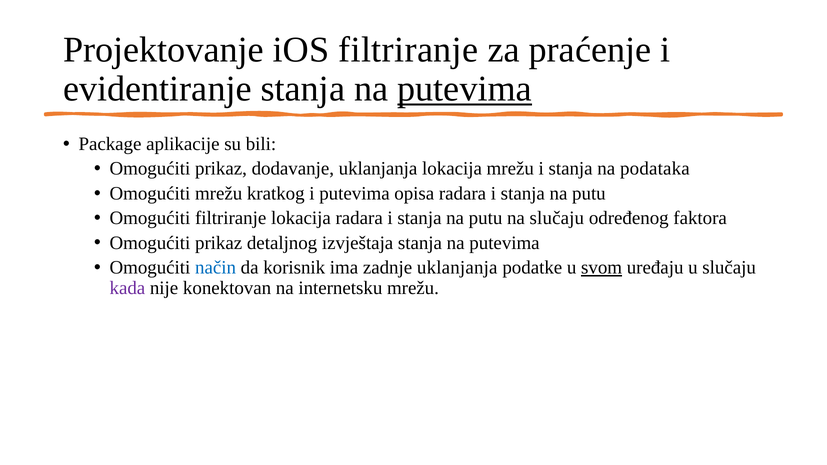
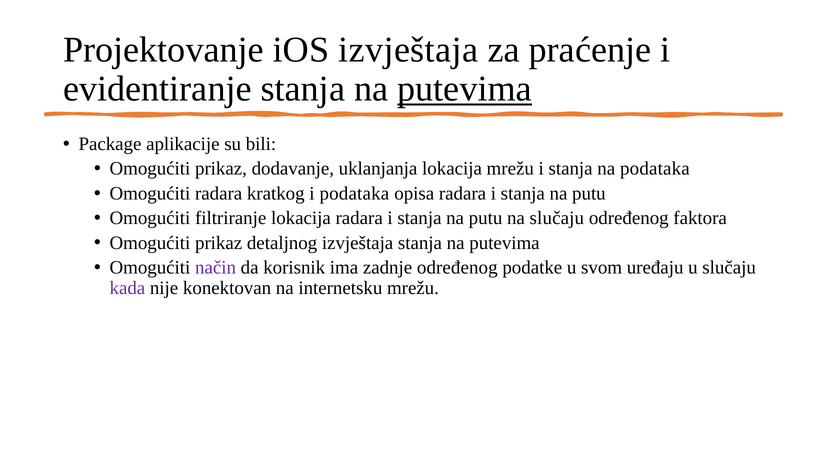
iOS filtriranje: filtriranje -> izvještaja (408, 50)
Omogućiti mrežu: mrežu -> radara (219, 194)
i putevima: putevima -> podataka (354, 194)
način colour: blue -> purple (216, 268)
zadnje uklanjanja: uklanjanja -> određenog (457, 268)
svom underline: present -> none (602, 268)
